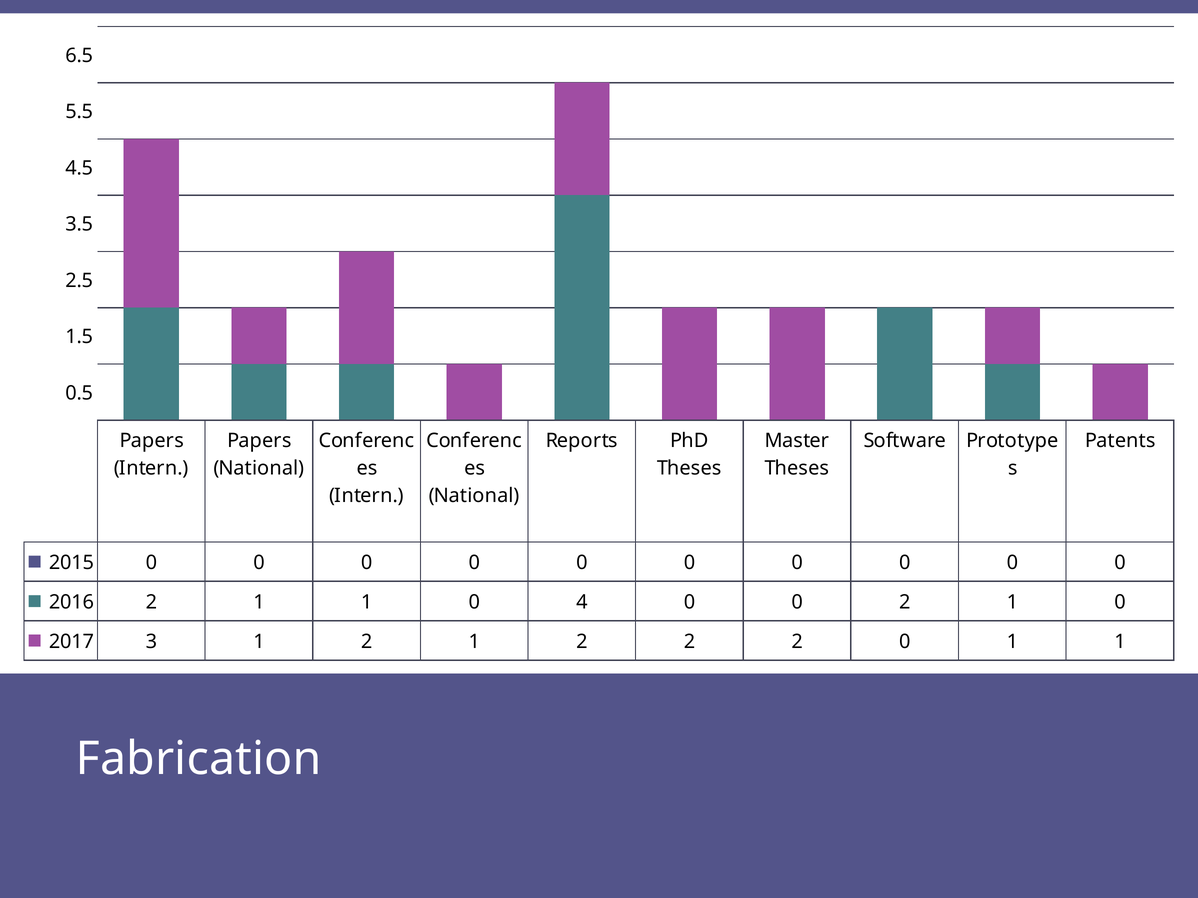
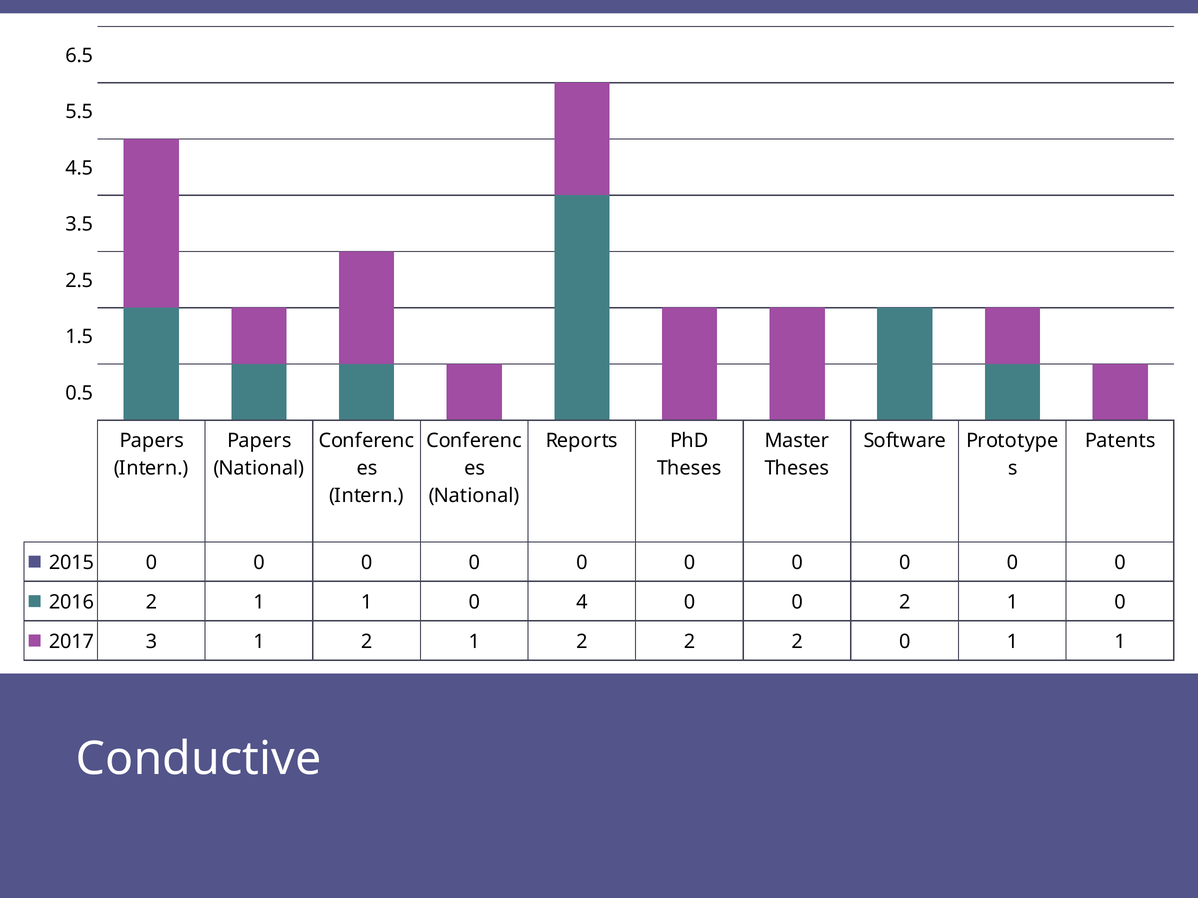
Fabrication: Fabrication -> Conductive (199, 759)
